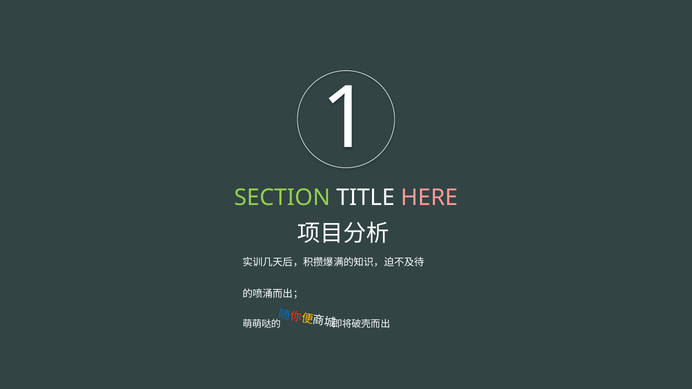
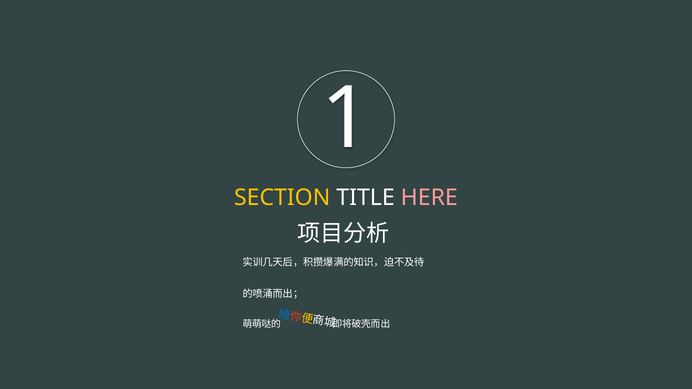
SECTION colour: light green -> yellow (282, 198)
